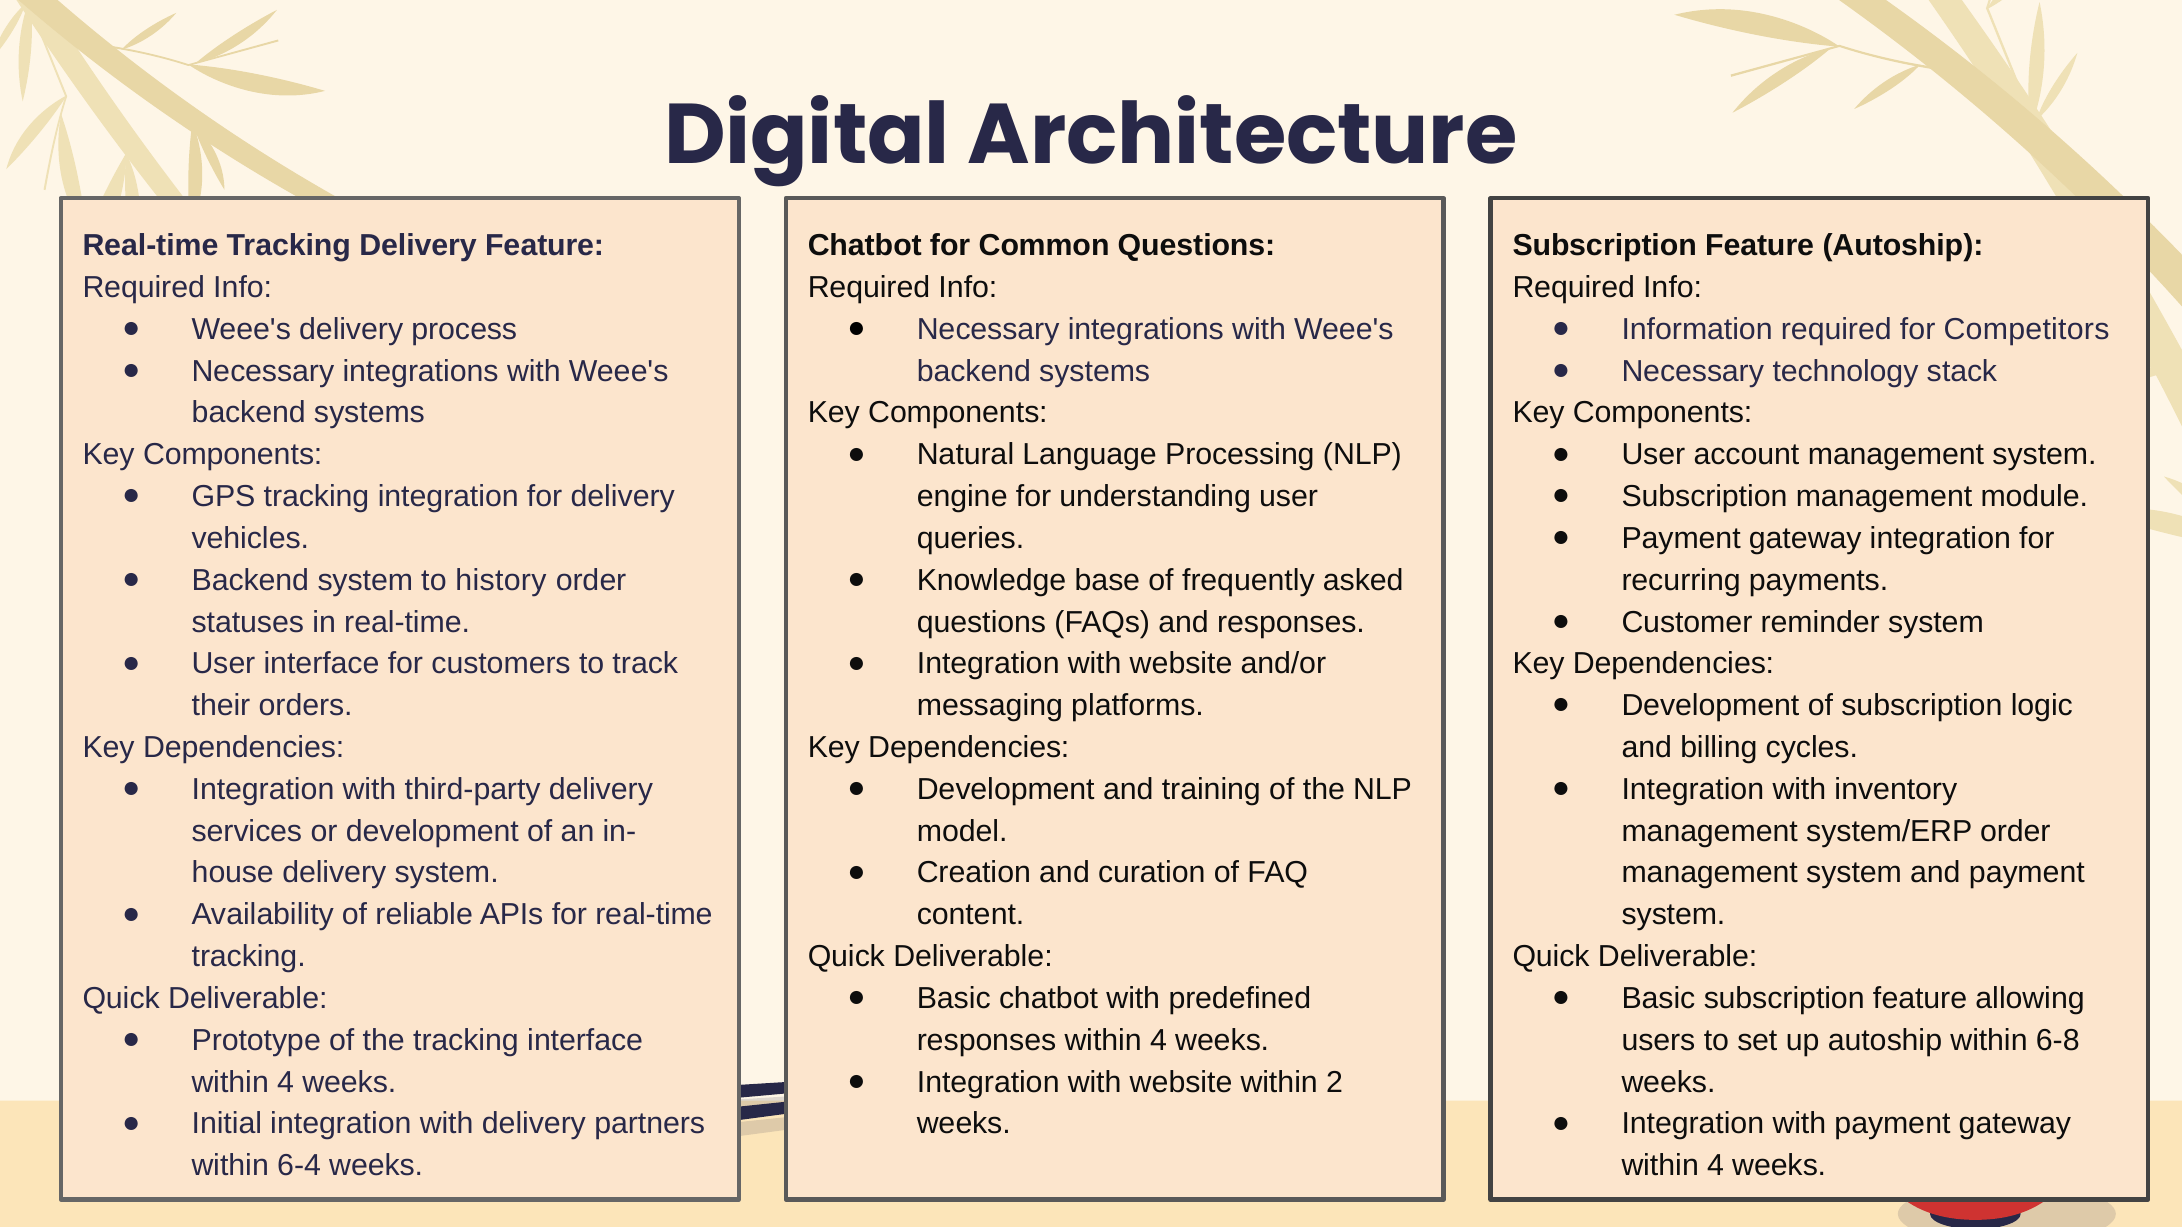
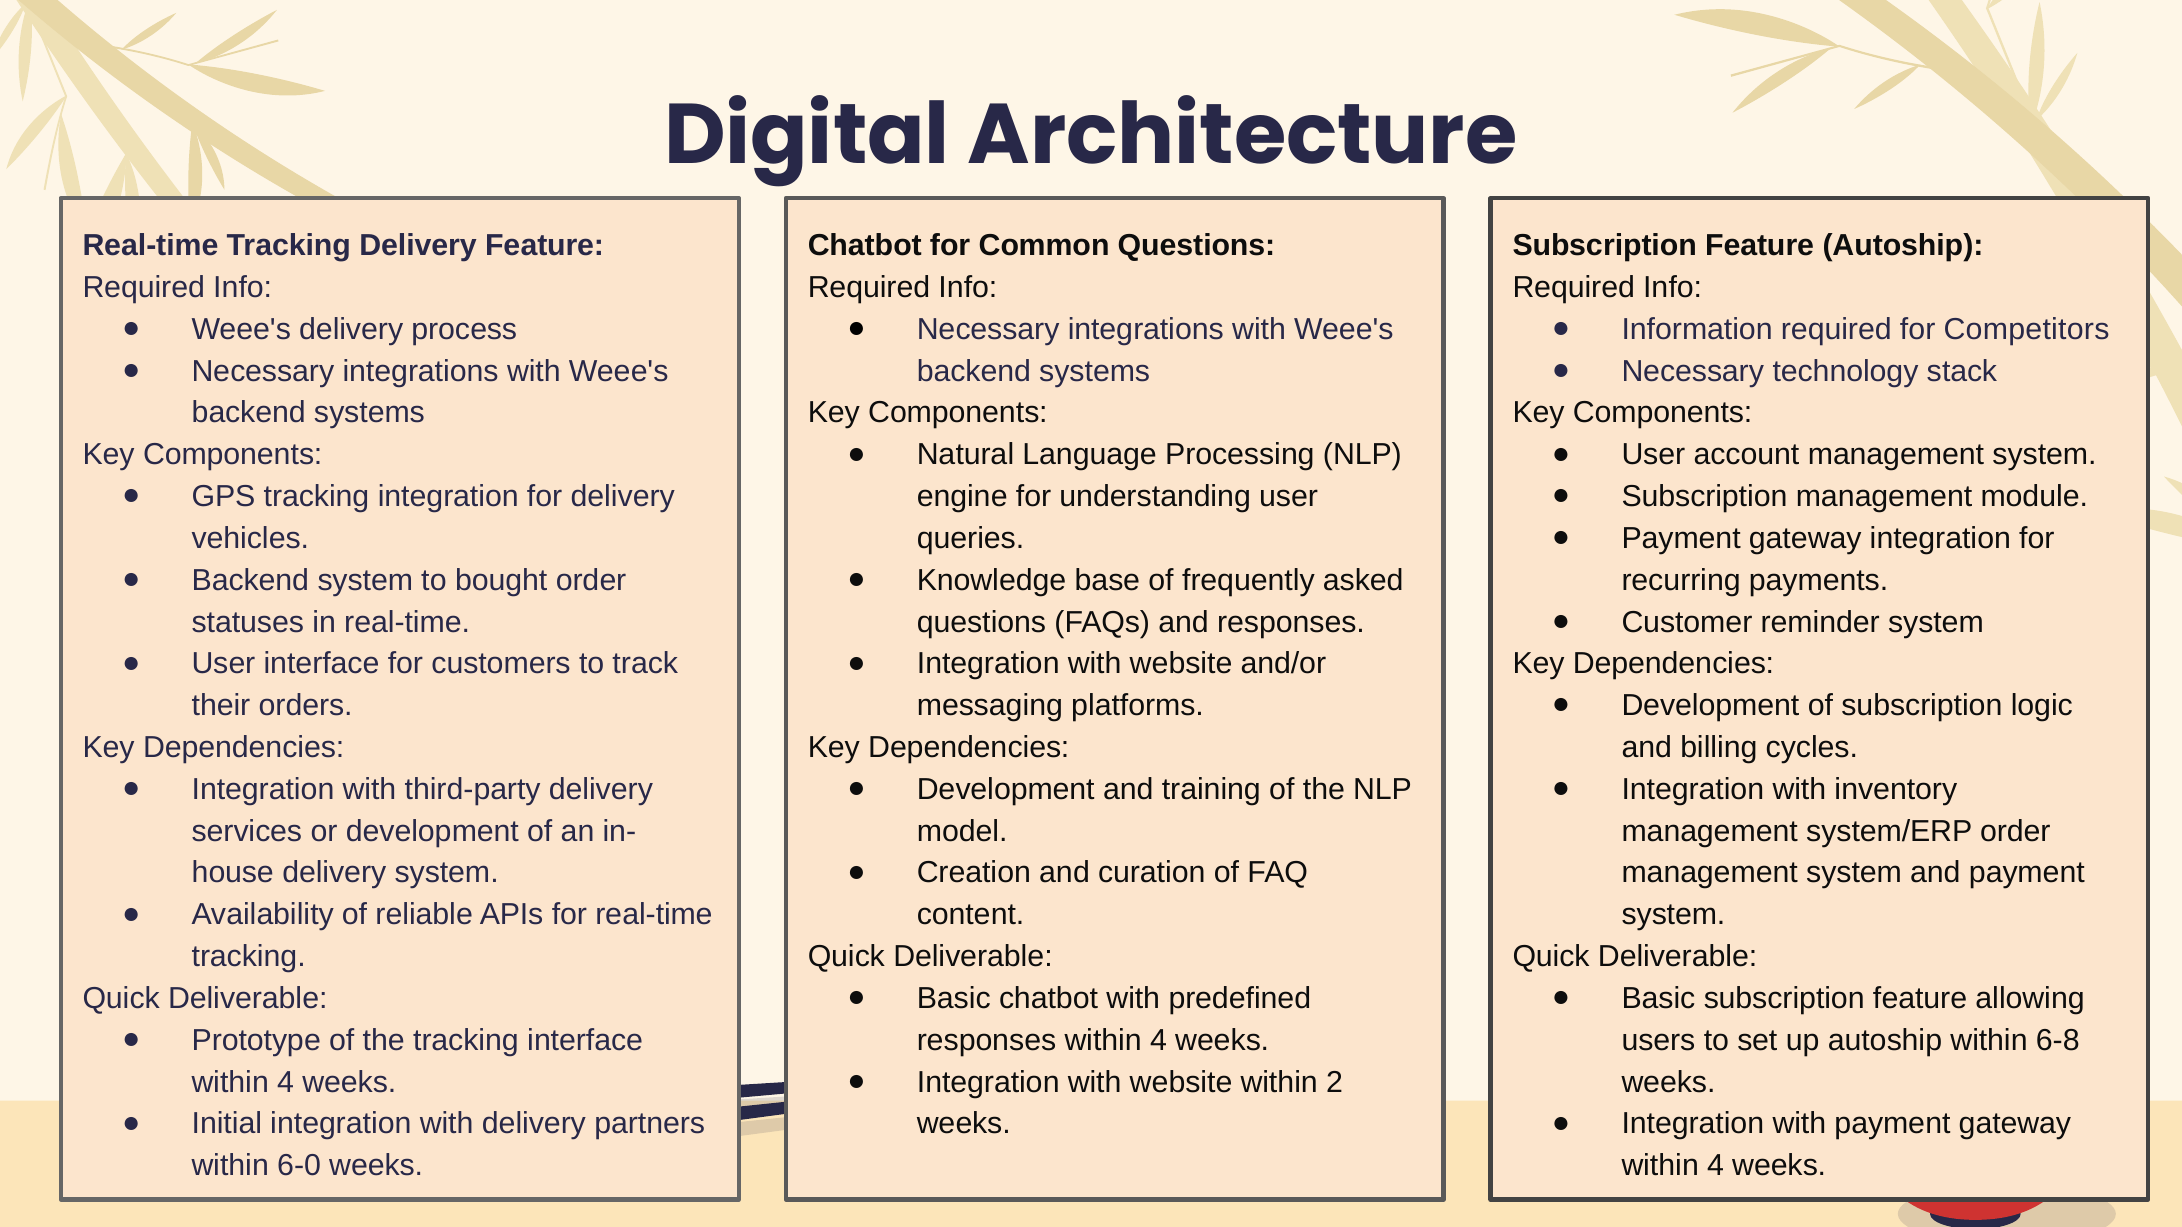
history: history -> bought (501, 580)
6-4: 6-4 -> 6-0 (299, 1166)
